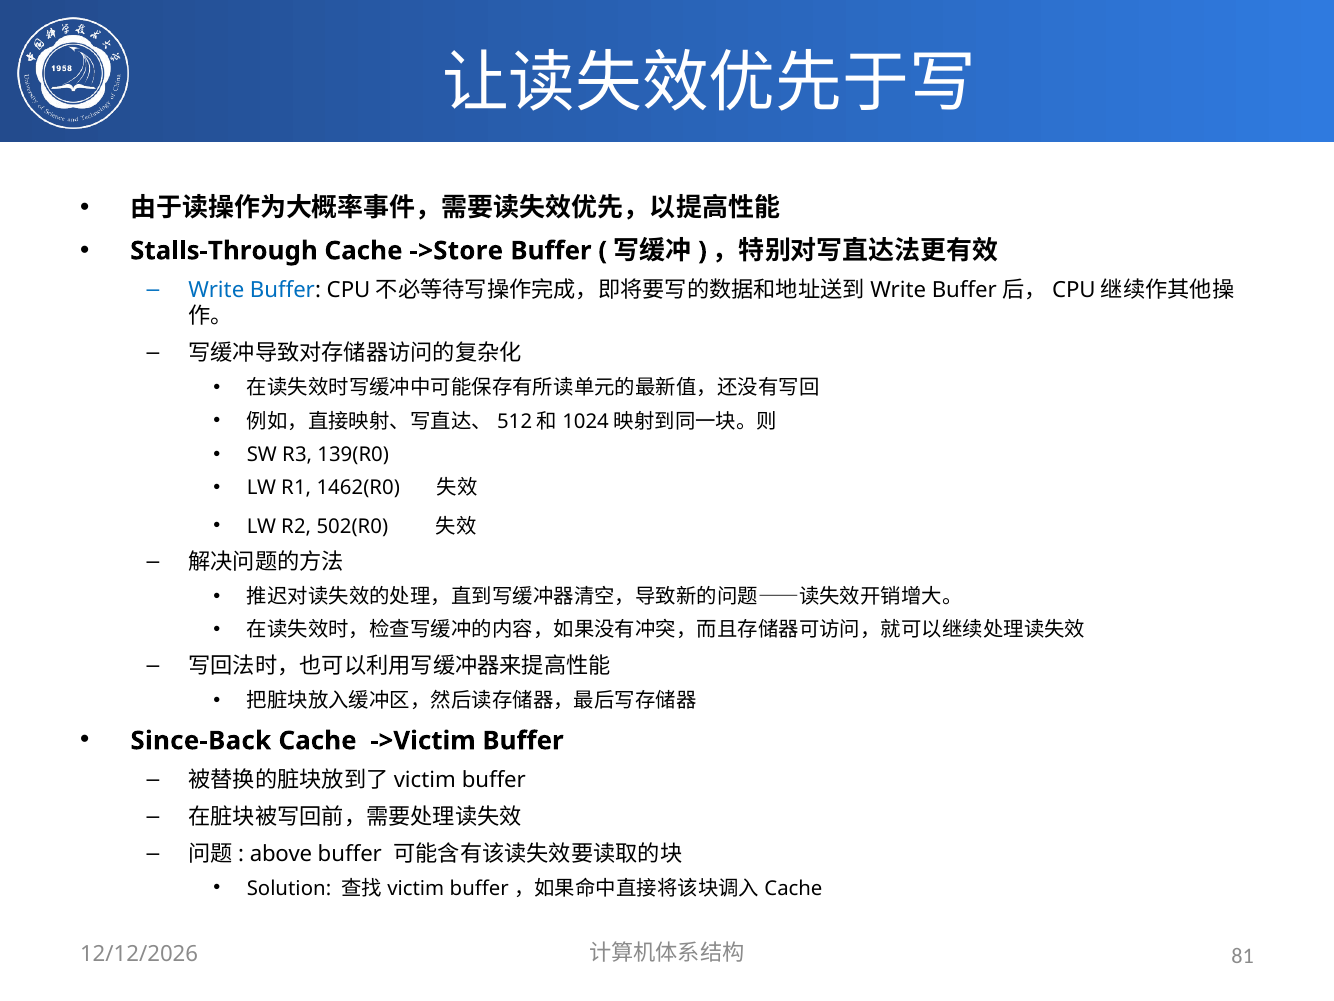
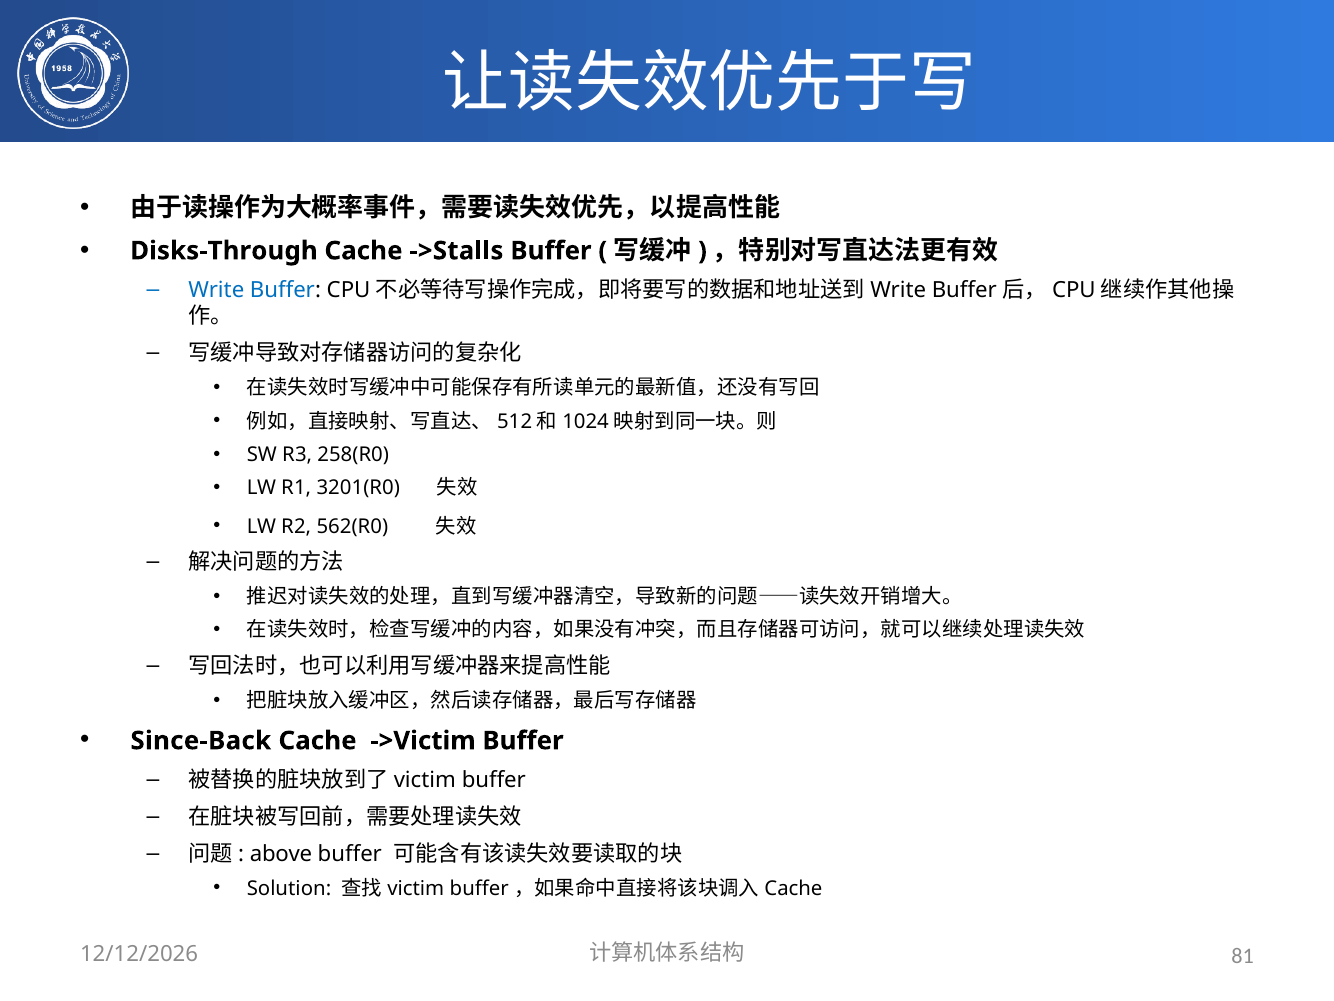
Stalls-Through: Stalls-Through -> Disks-Through (224, 251)
->Store: ->Store -> ->Stalls (456, 251)
139(R0: 139(R0 -> 258(R0 (353, 455)
1462(R0: 1462(R0 -> 3201(R0 (358, 488)
502(R0: 502(R0 -> 562(R0 (352, 526)
